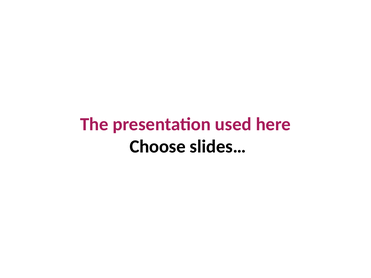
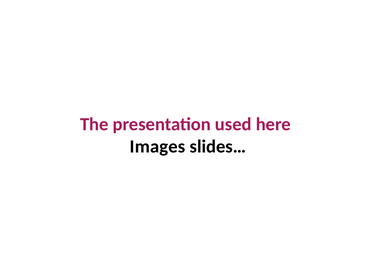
Choose: Choose -> Images (158, 147)
